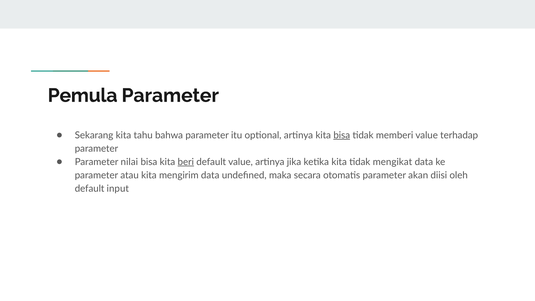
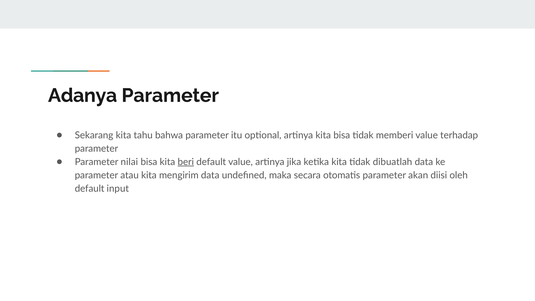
Pemula: Pemula -> Adanya (83, 95)
bisa underline: present -> none (342, 135)
mengikat: mengikat -> dibuatlah (393, 162)
